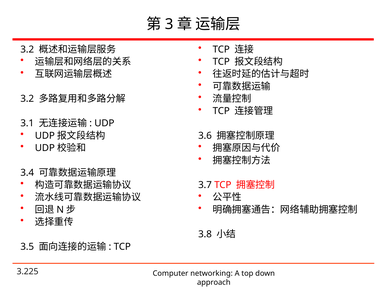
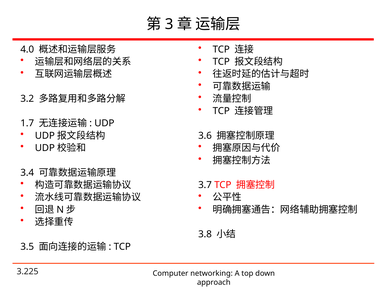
3.2: 3.2 -> 4.0 (27, 49)
3.1: 3.1 -> 1.7 (27, 124)
